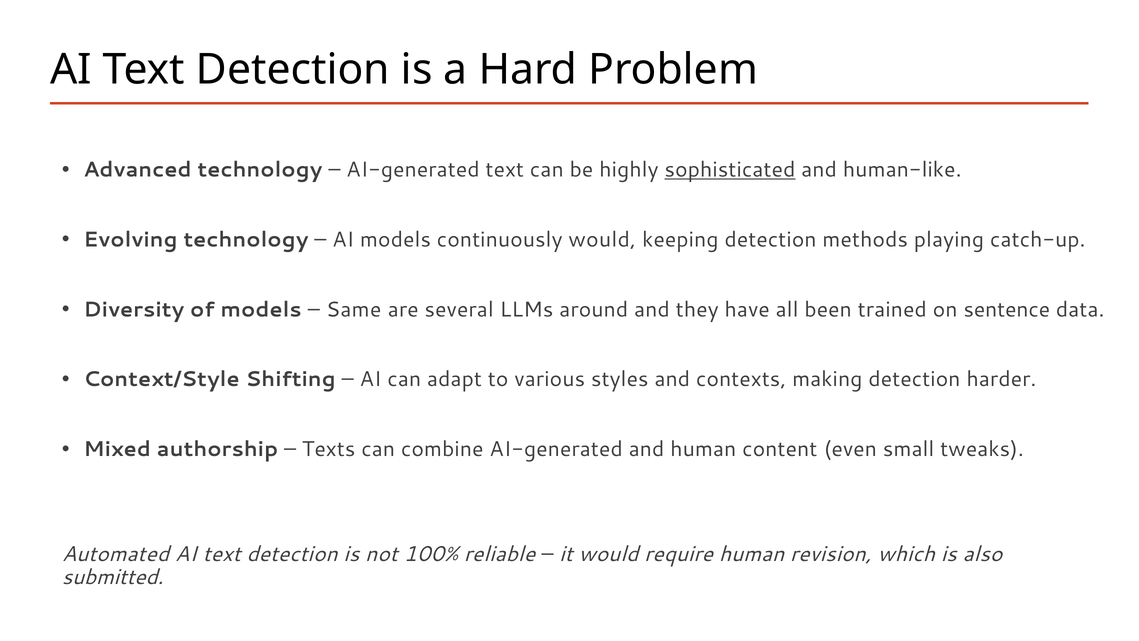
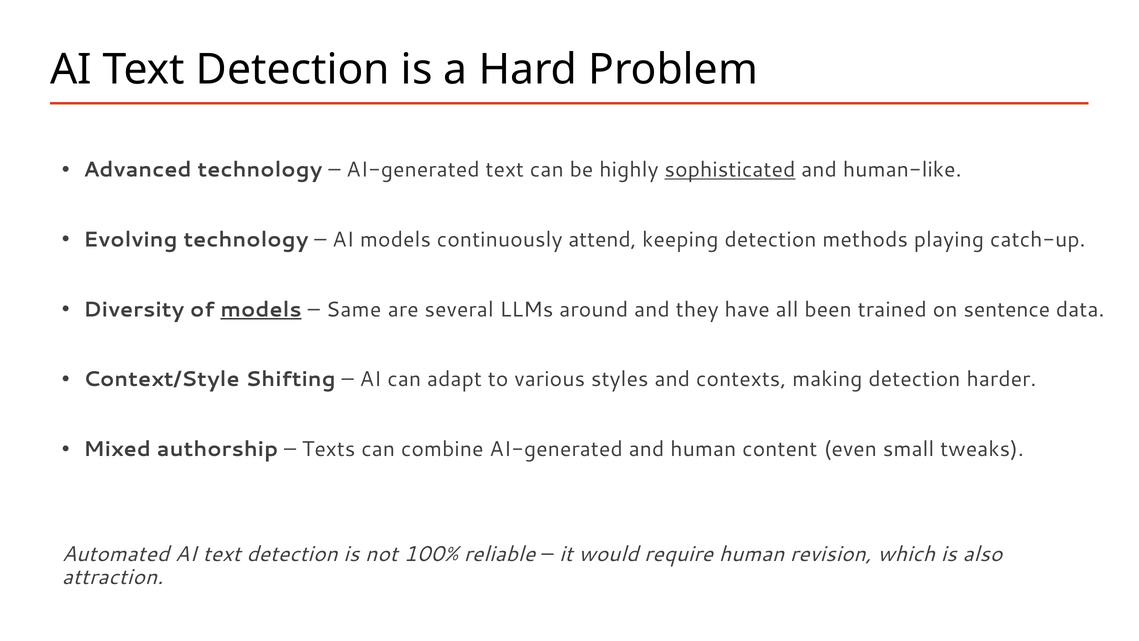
continuously would: would -> attend (602, 240)
models underline: none -> present (261, 309)
submitted: submitted -> attraction (113, 577)
